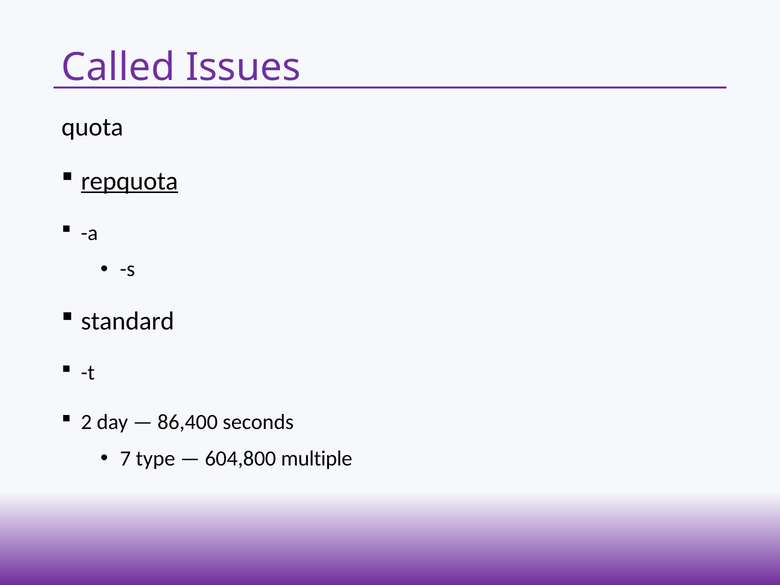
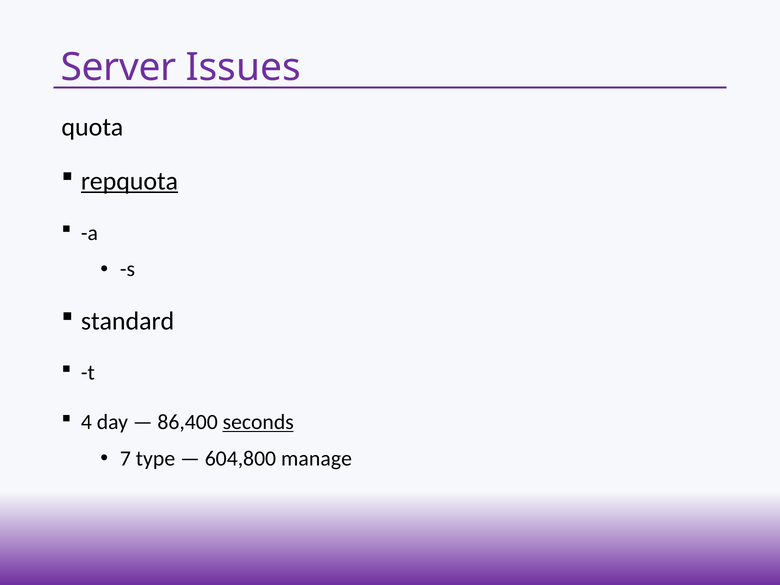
Called: Called -> Server (119, 67)
2: 2 -> 4 (86, 422)
seconds underline: none -> present (258, 422)
multiple: multiple -> manage (316, 459)
